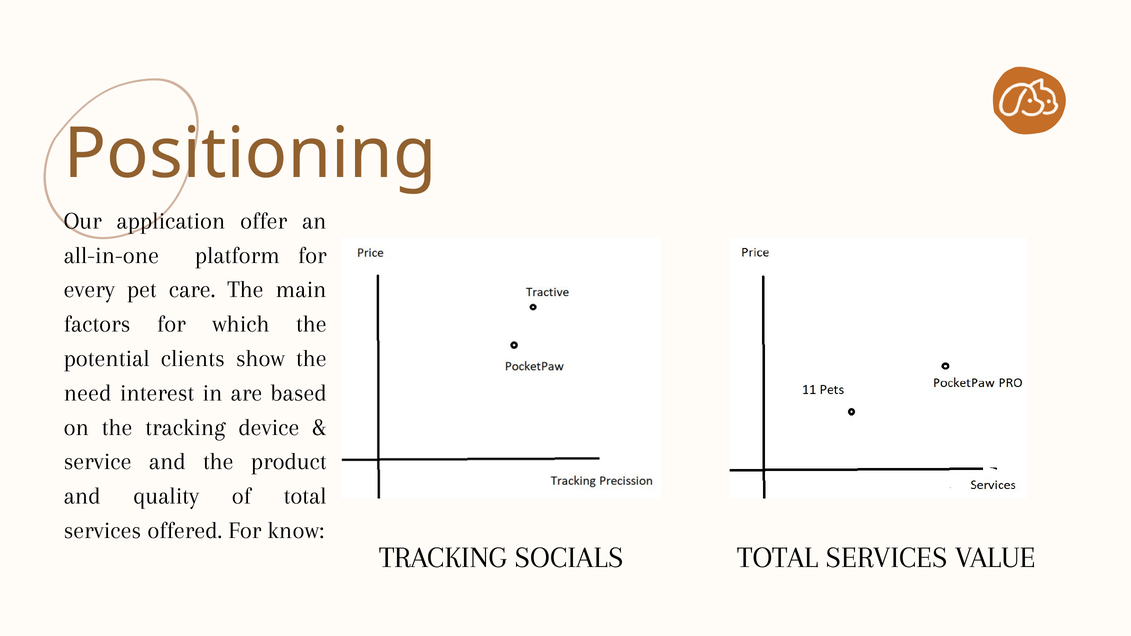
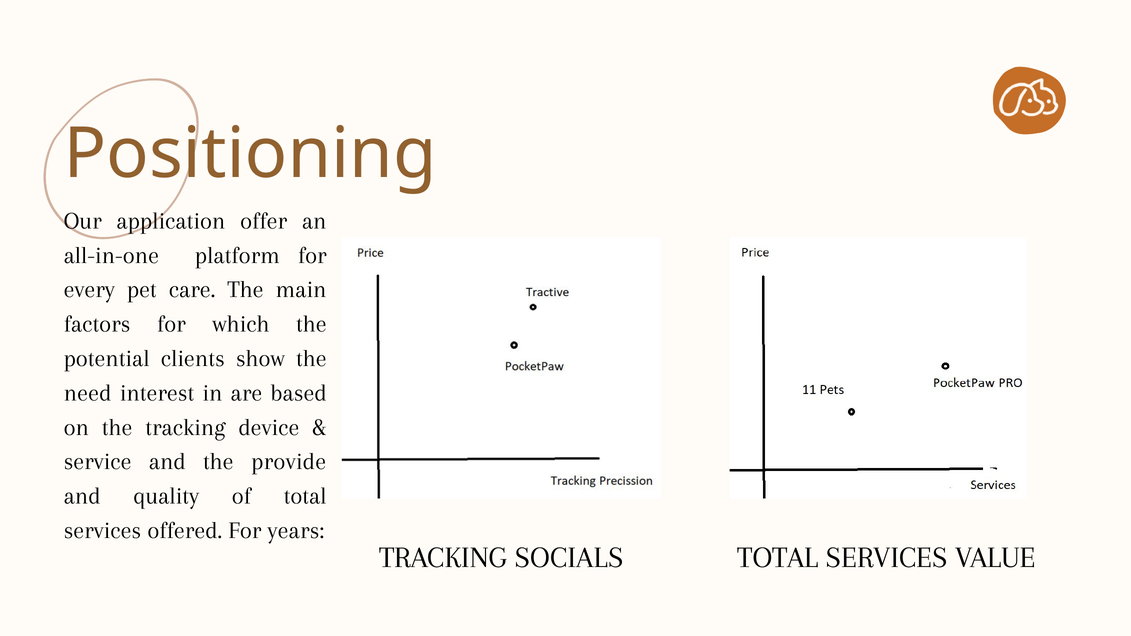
product: product -> provide (289, 461)
know: know -> years (296, 530)
